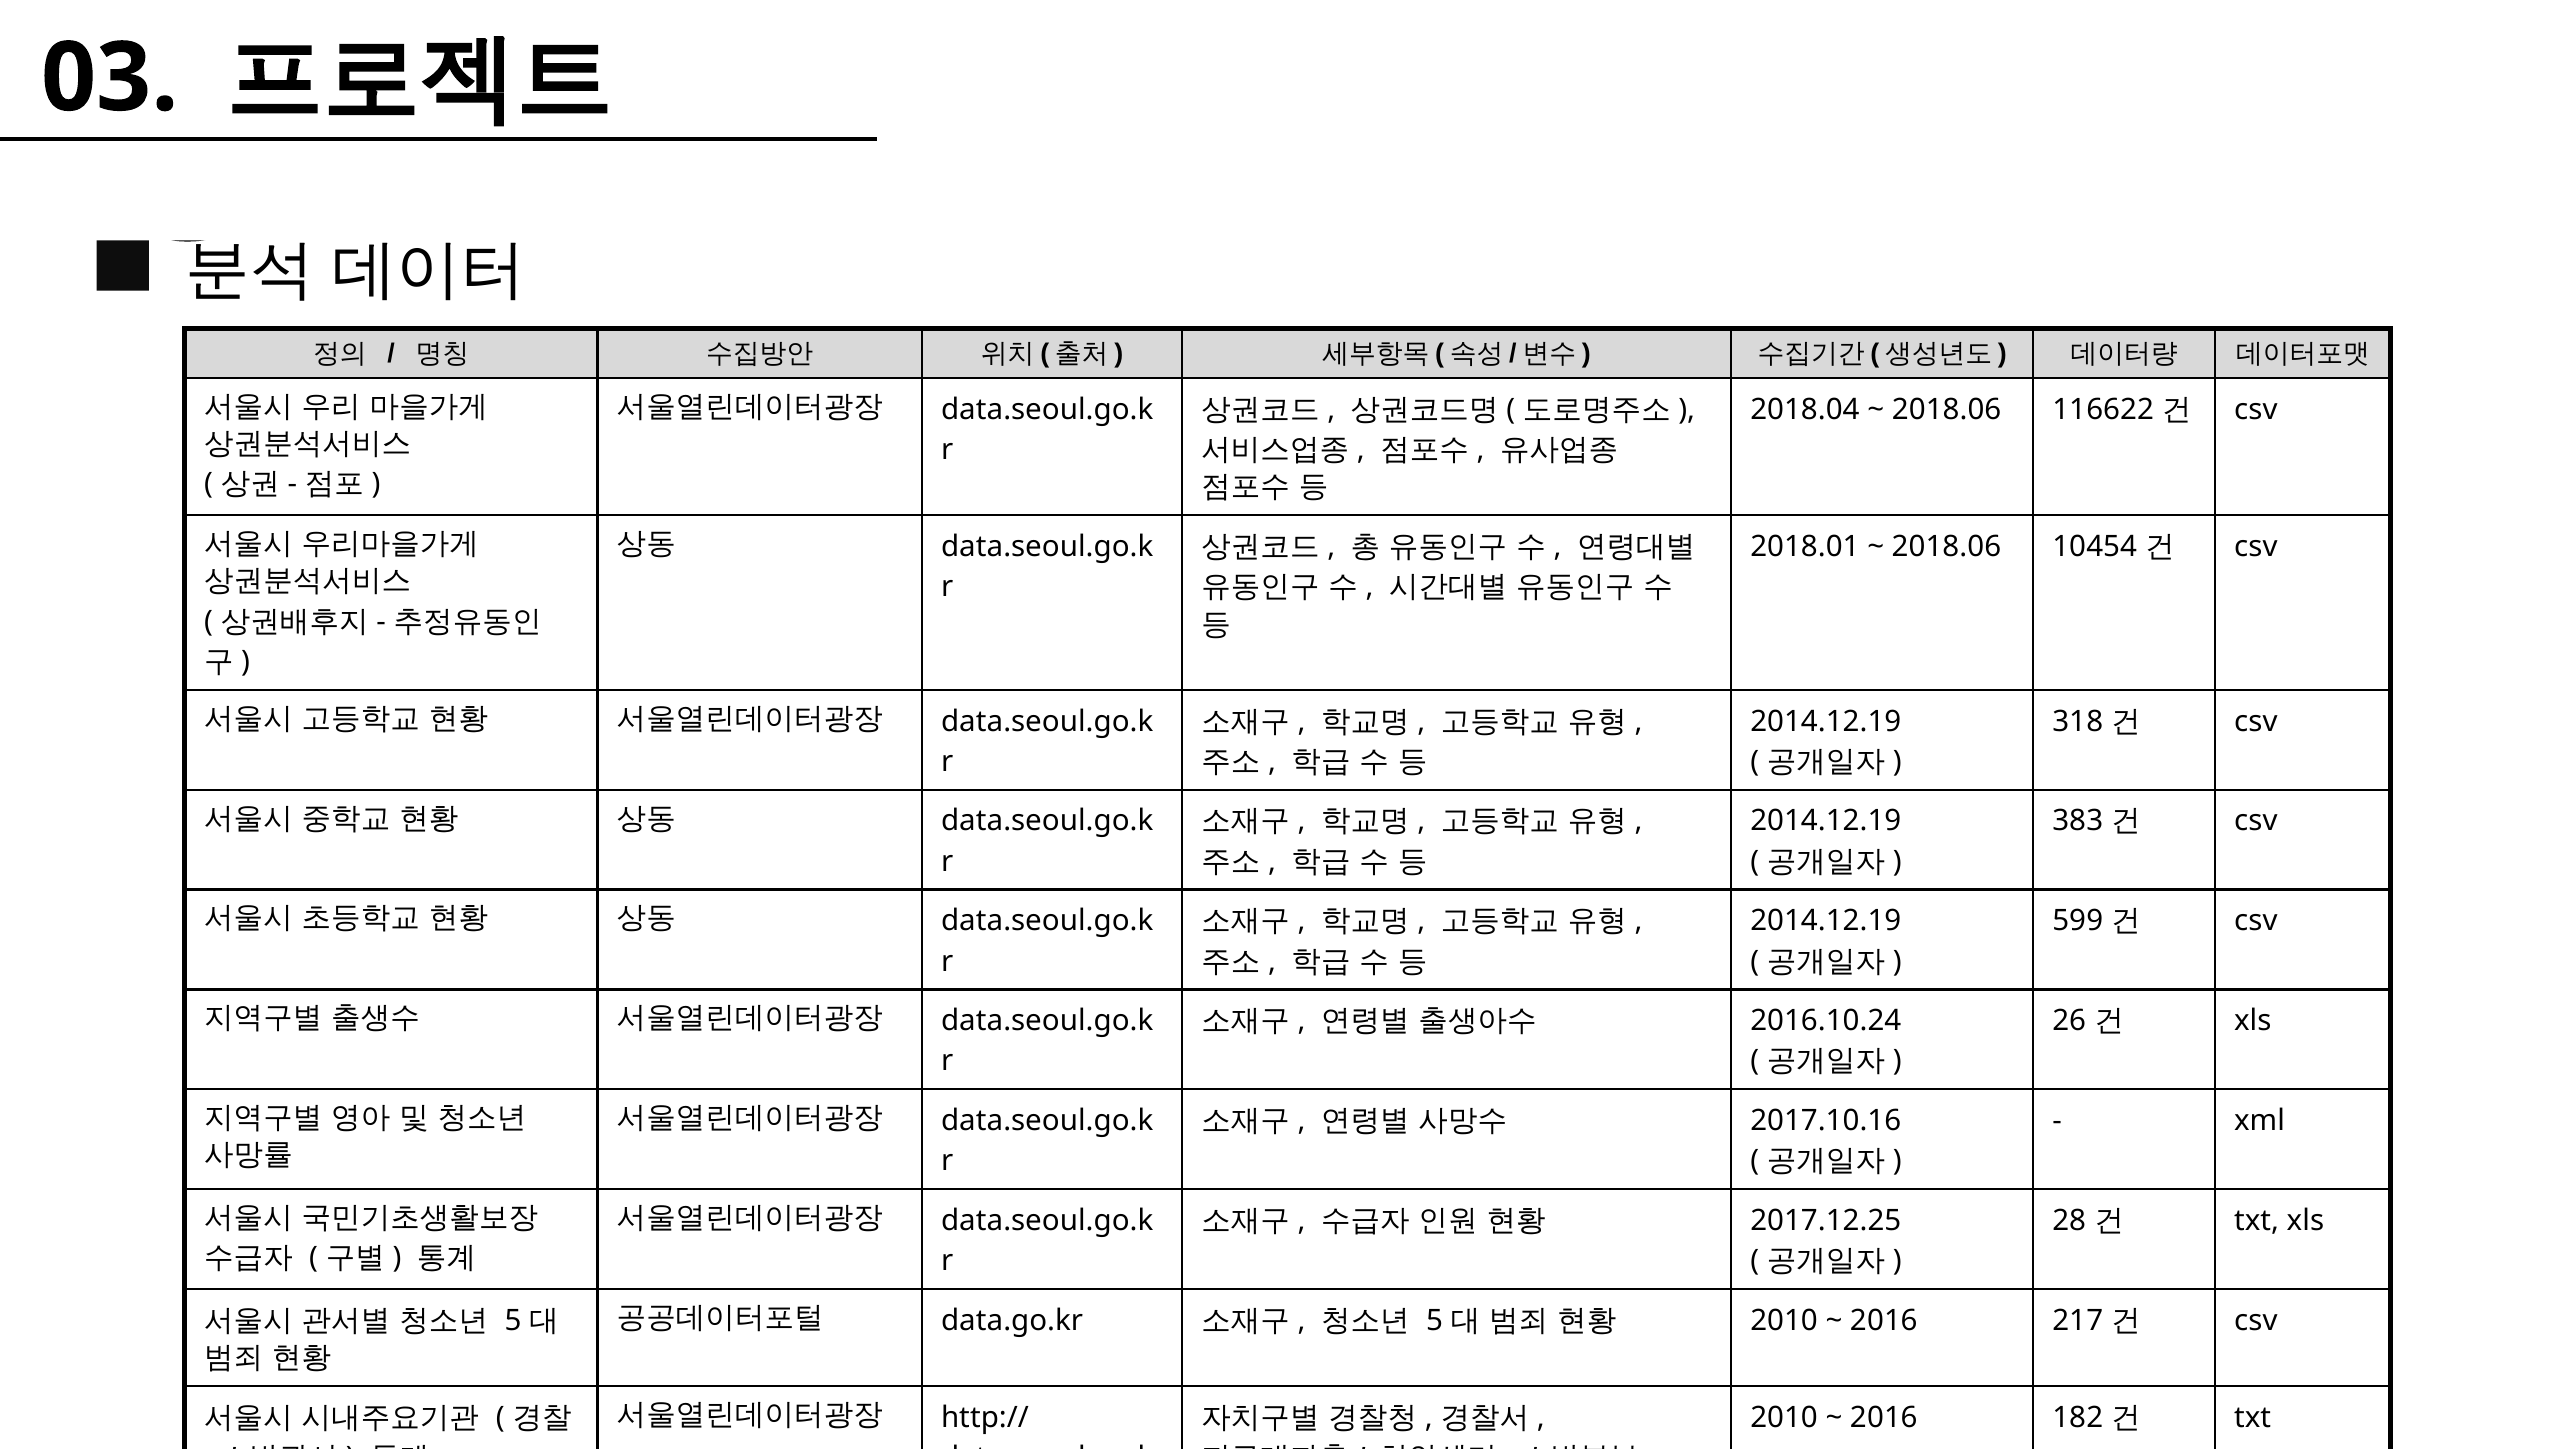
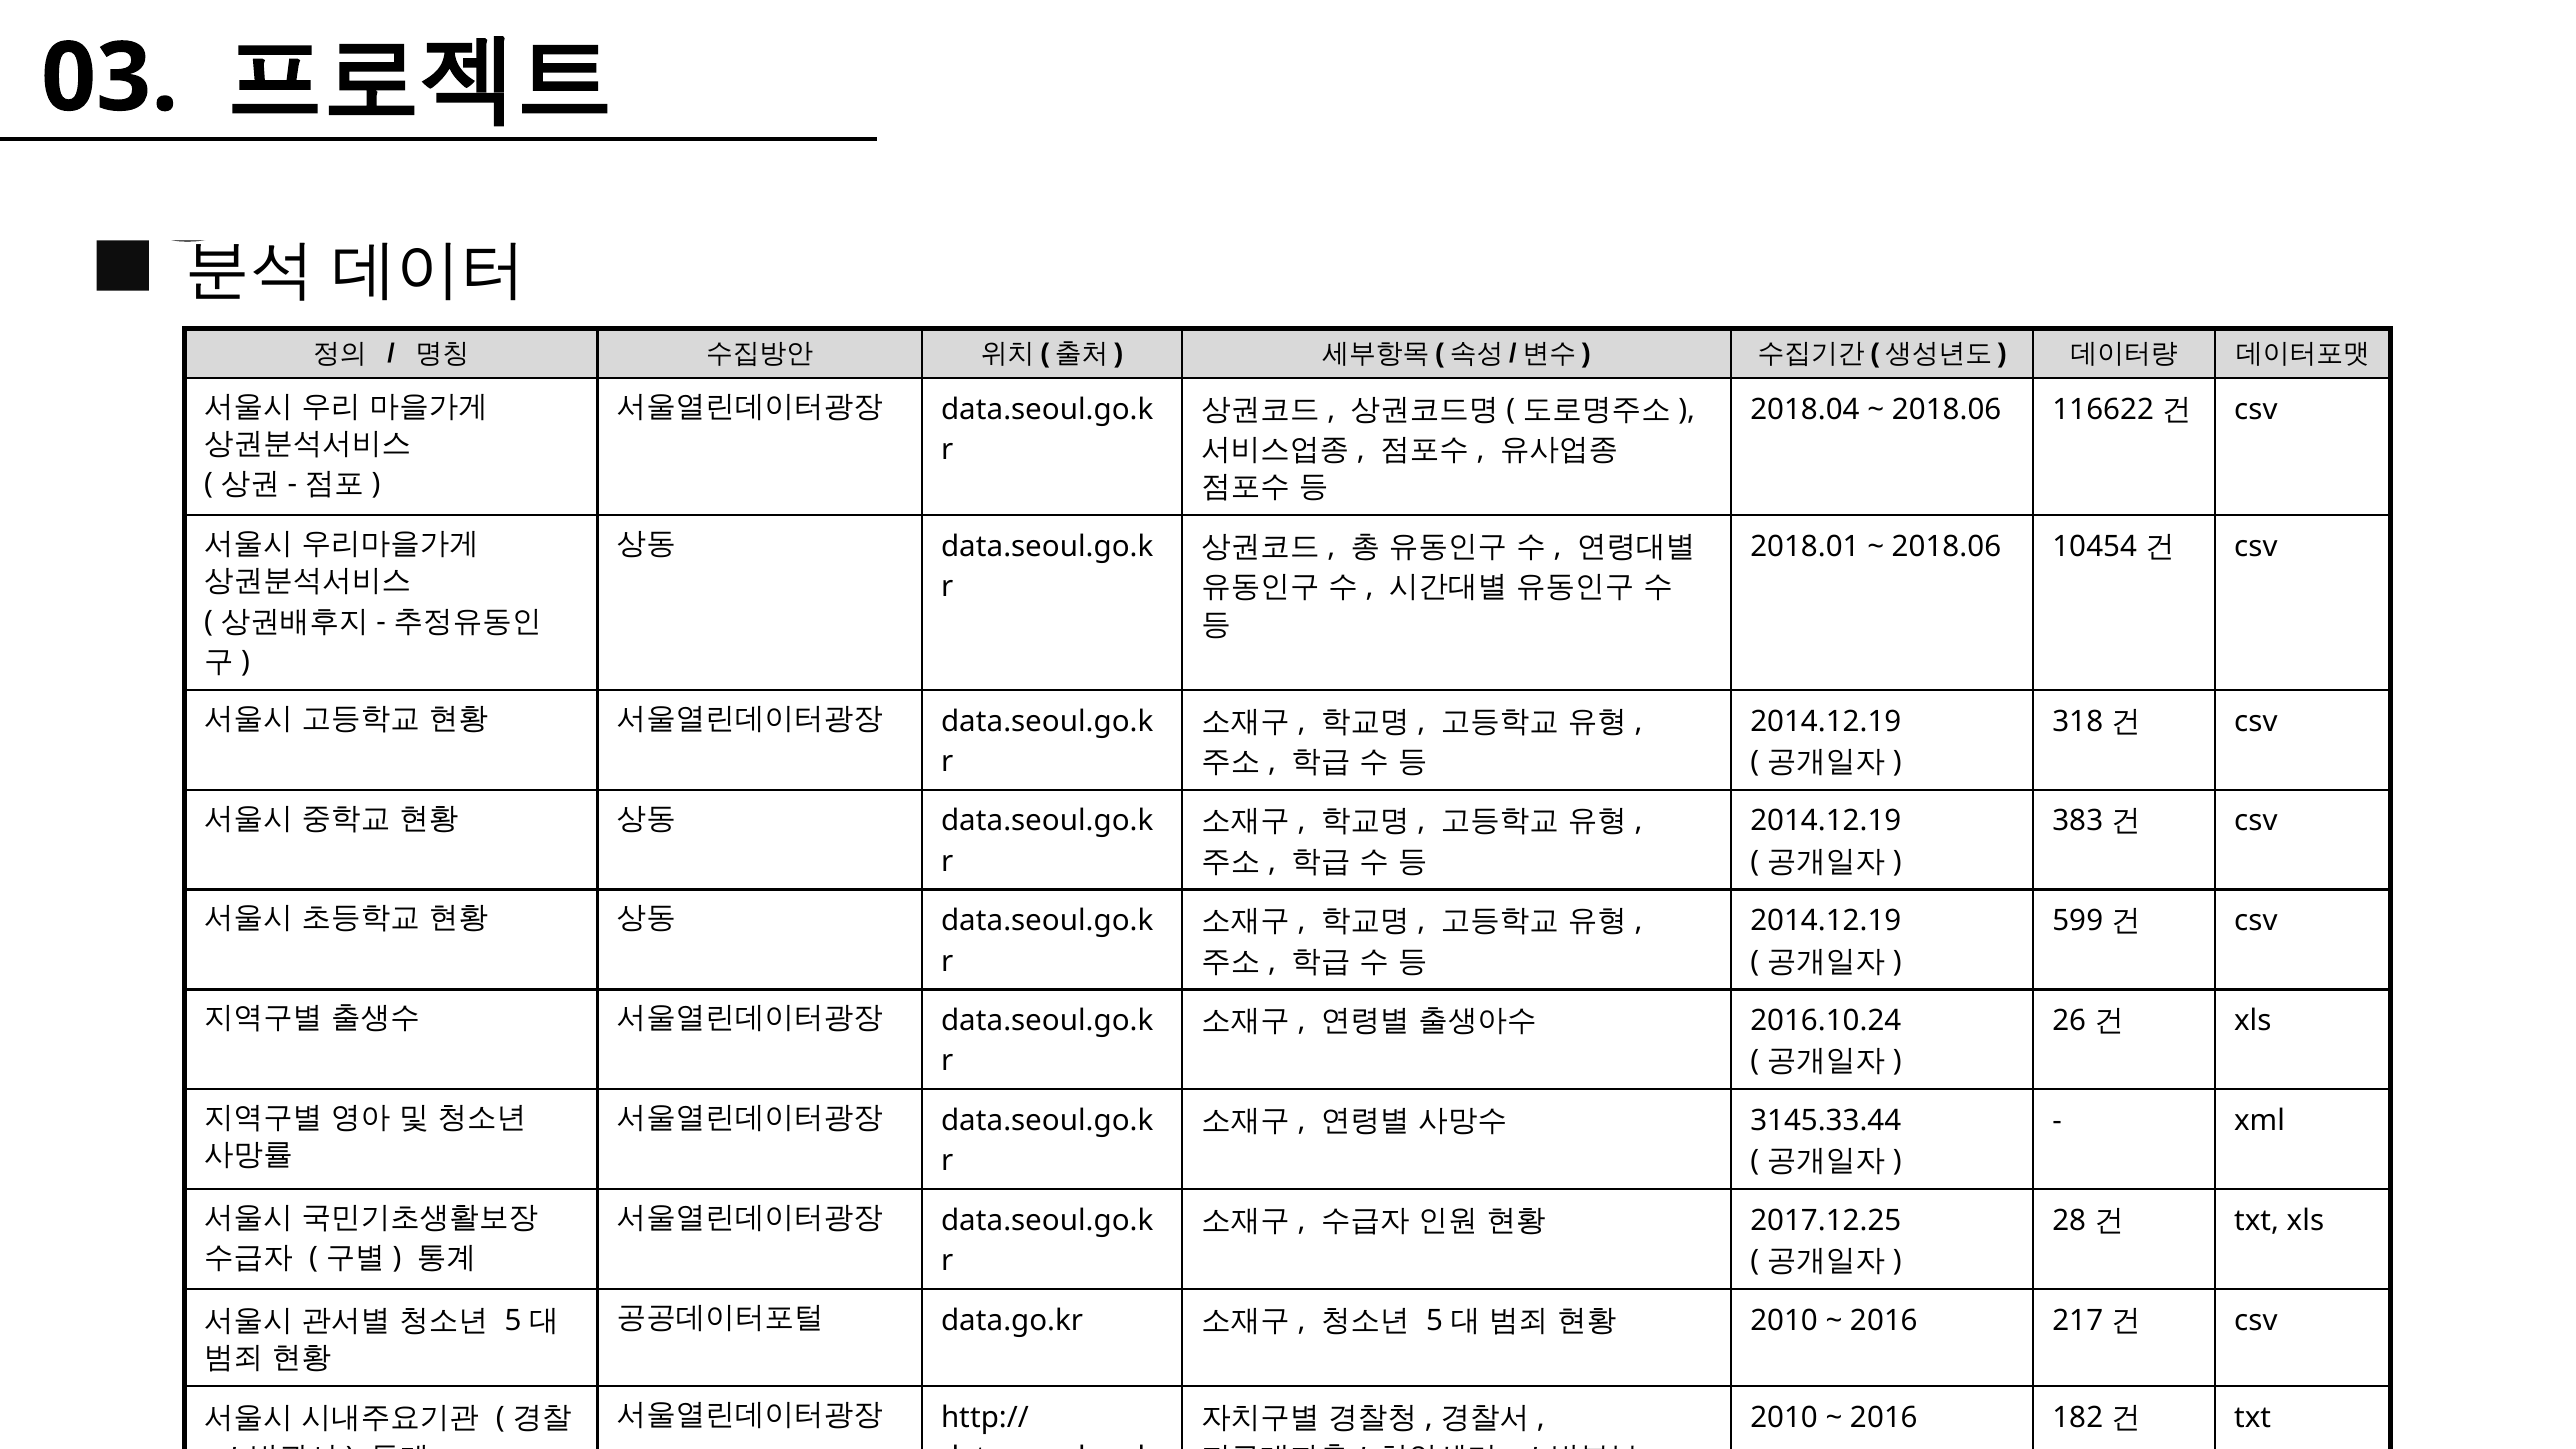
2017.10.16: 2017.10.16 -> 3145.33.44 (1826, 1121)
